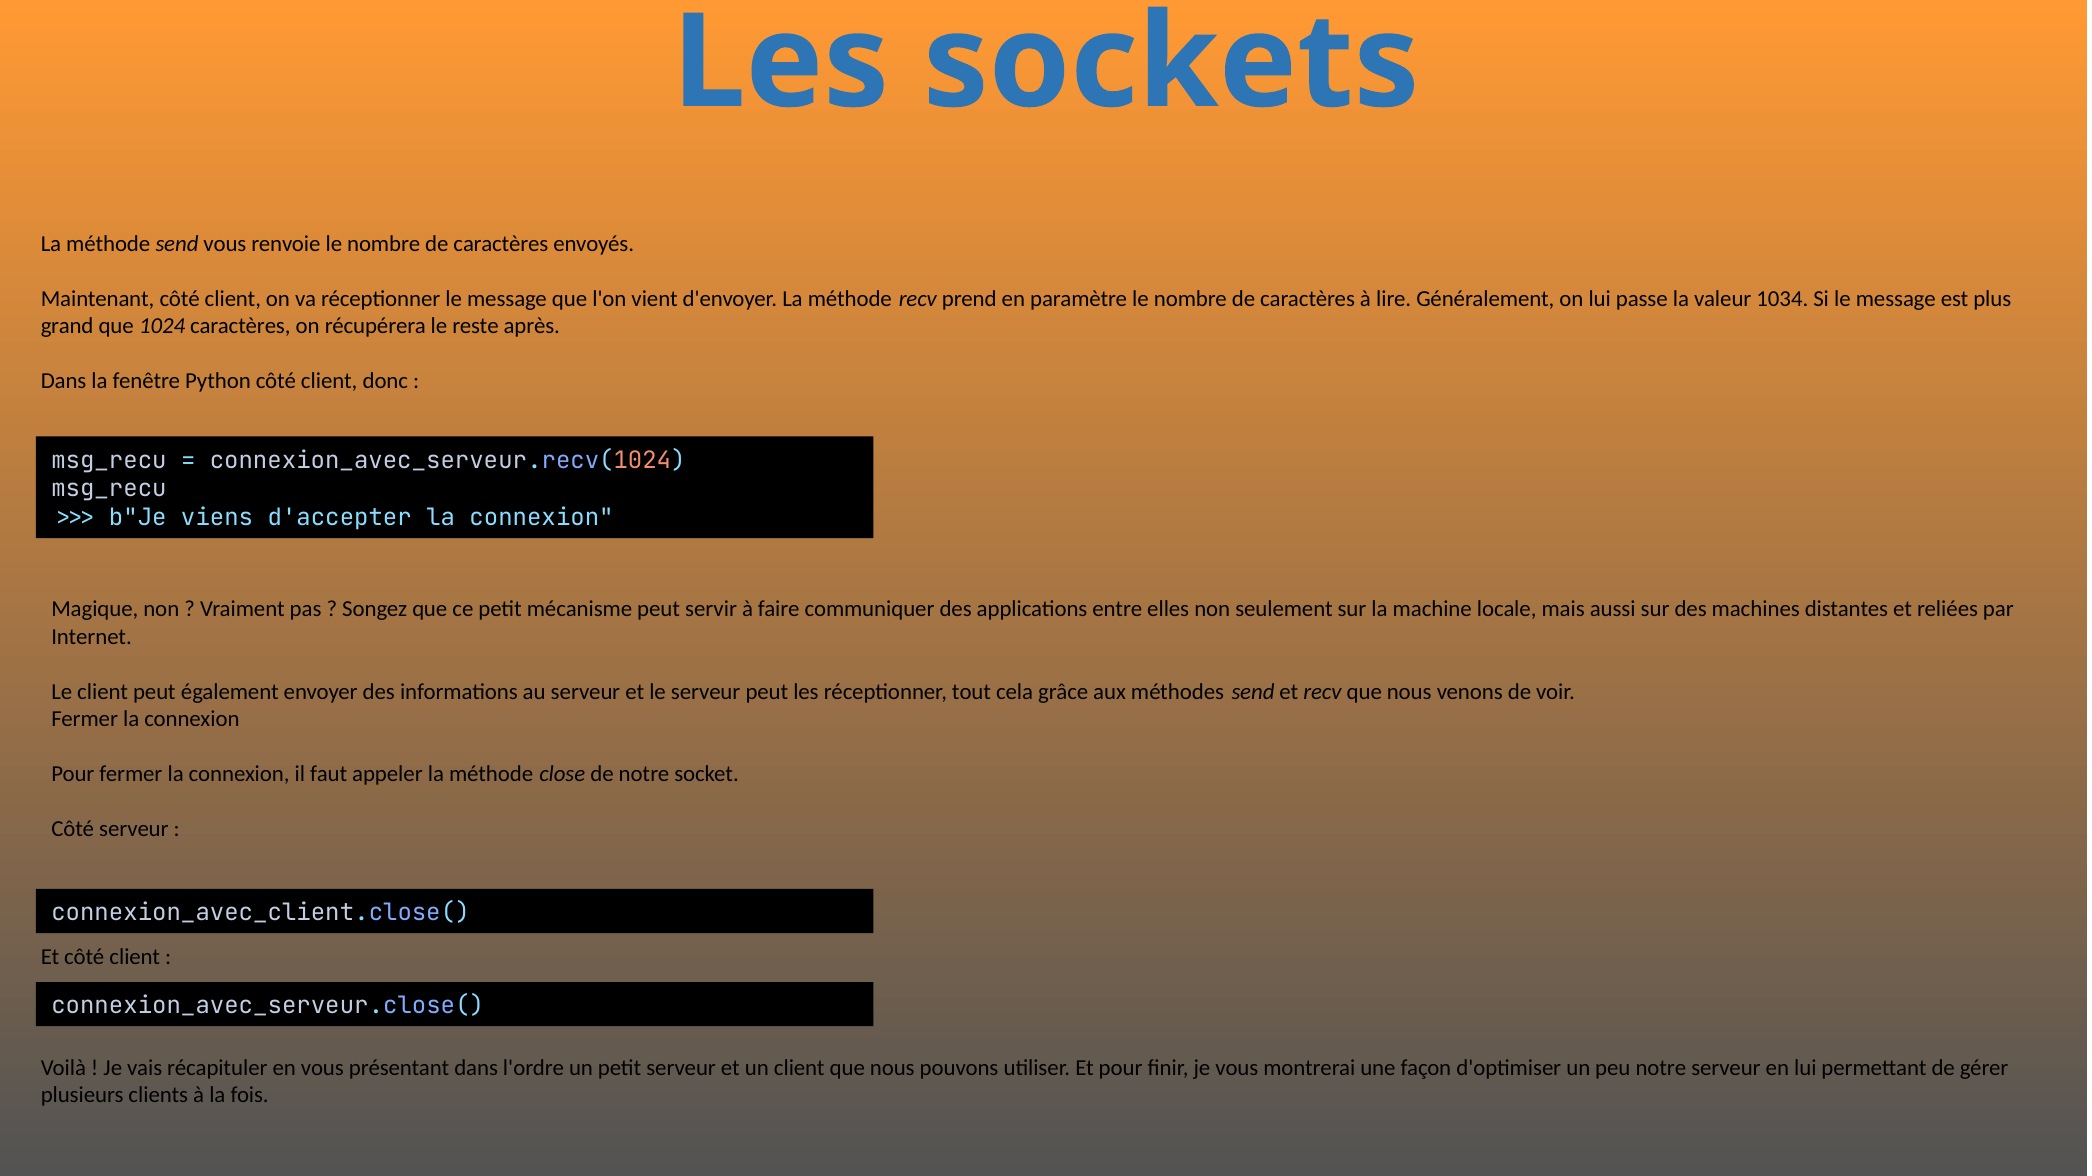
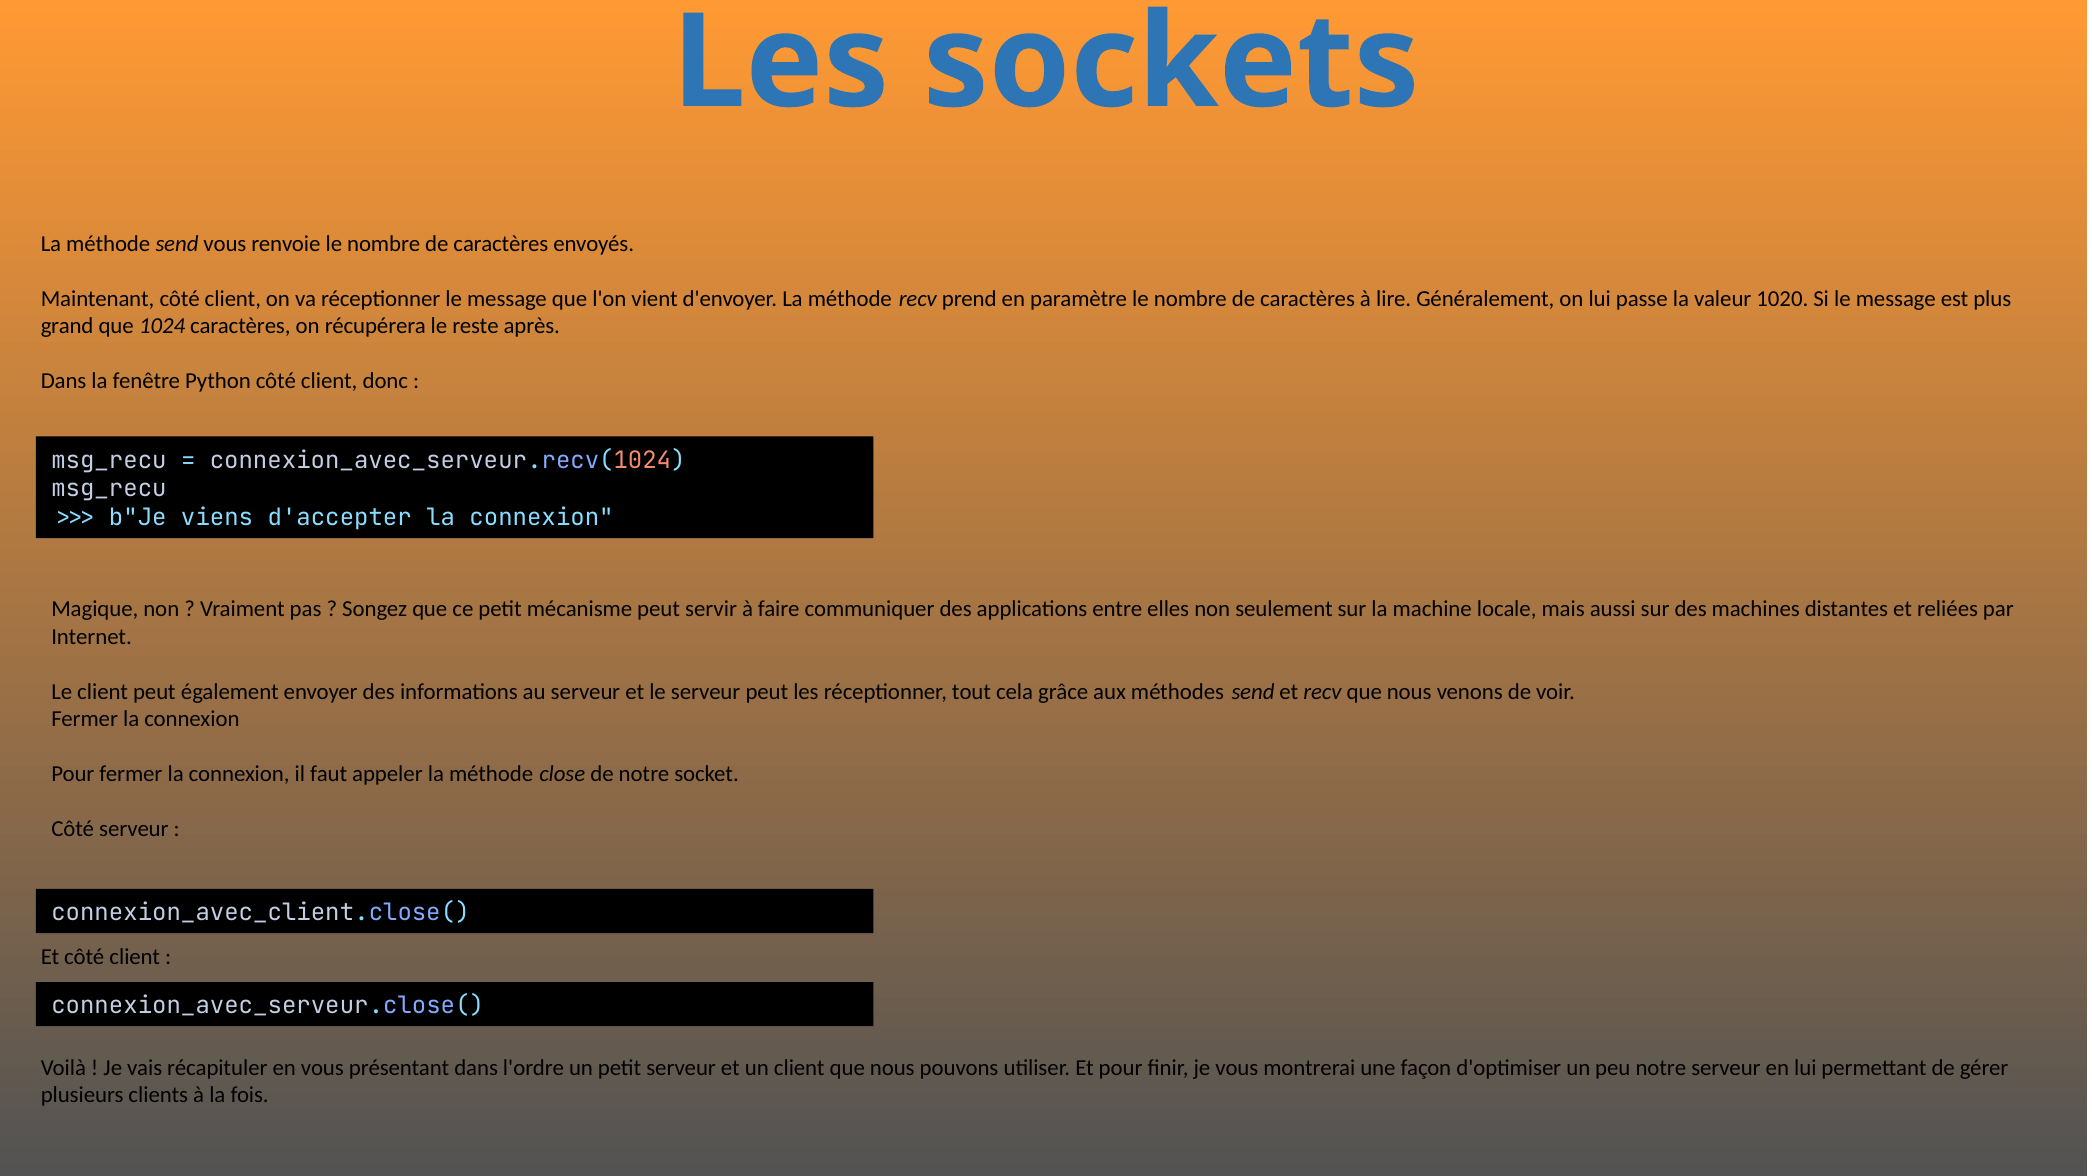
1034: 1034 -> 1020 (1782, 299)
